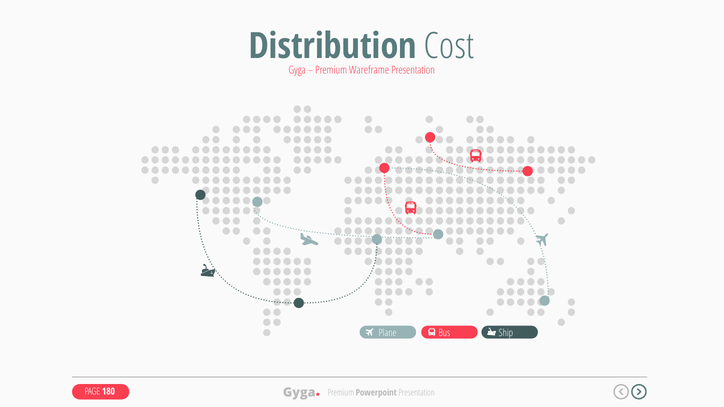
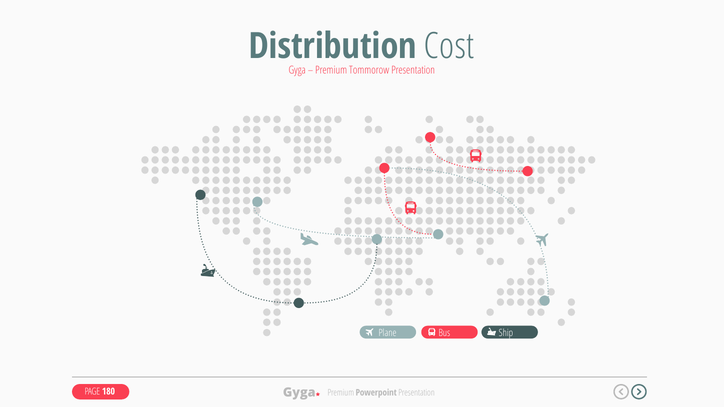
Wareframe: Wareframe -> Tommorow (369, 70)
